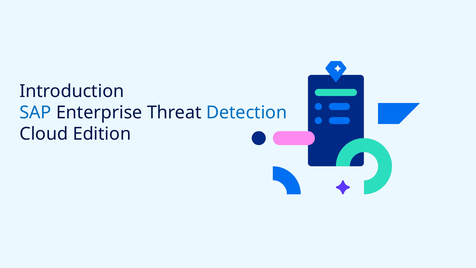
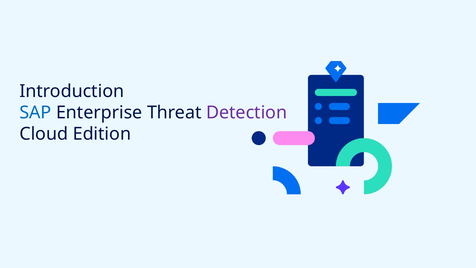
Detection colour: blue -> purple (247, 112)
